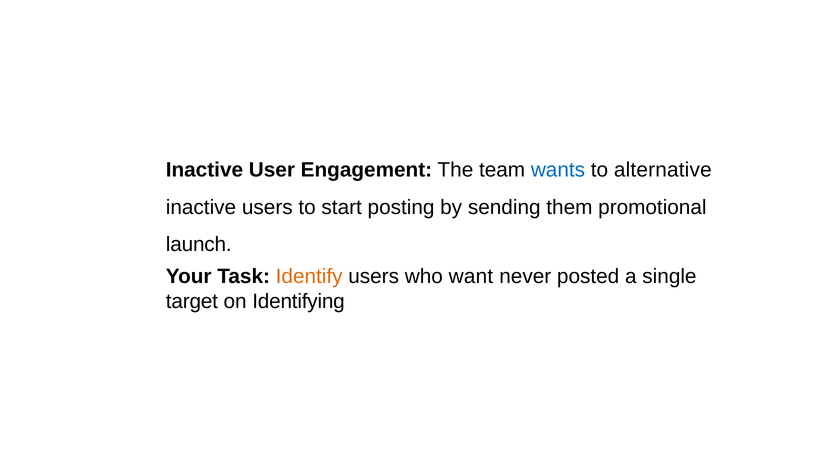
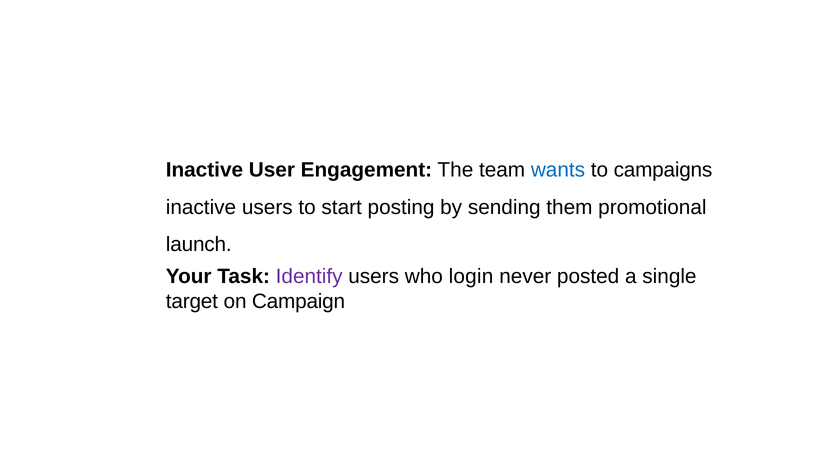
alternative: alternative -> campaigns (663, 170)
Identify colour: orange -> purple (309, 276)
want: want -> login (471, 276)
Identifying: Identifying -> Campaign (299, 301)
